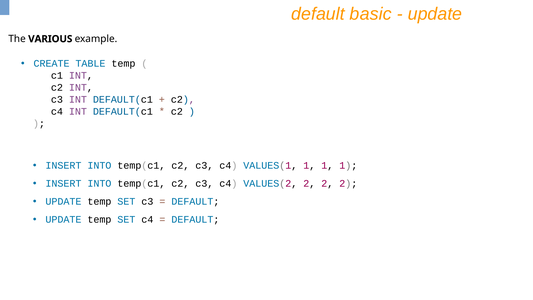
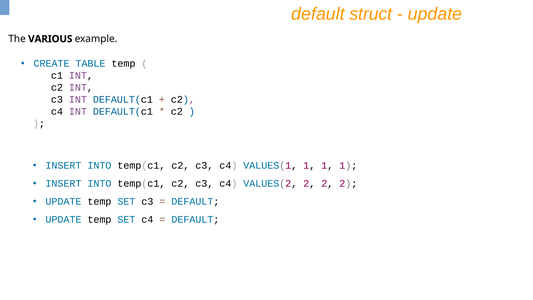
basic: basic -> struct (371, 14)
